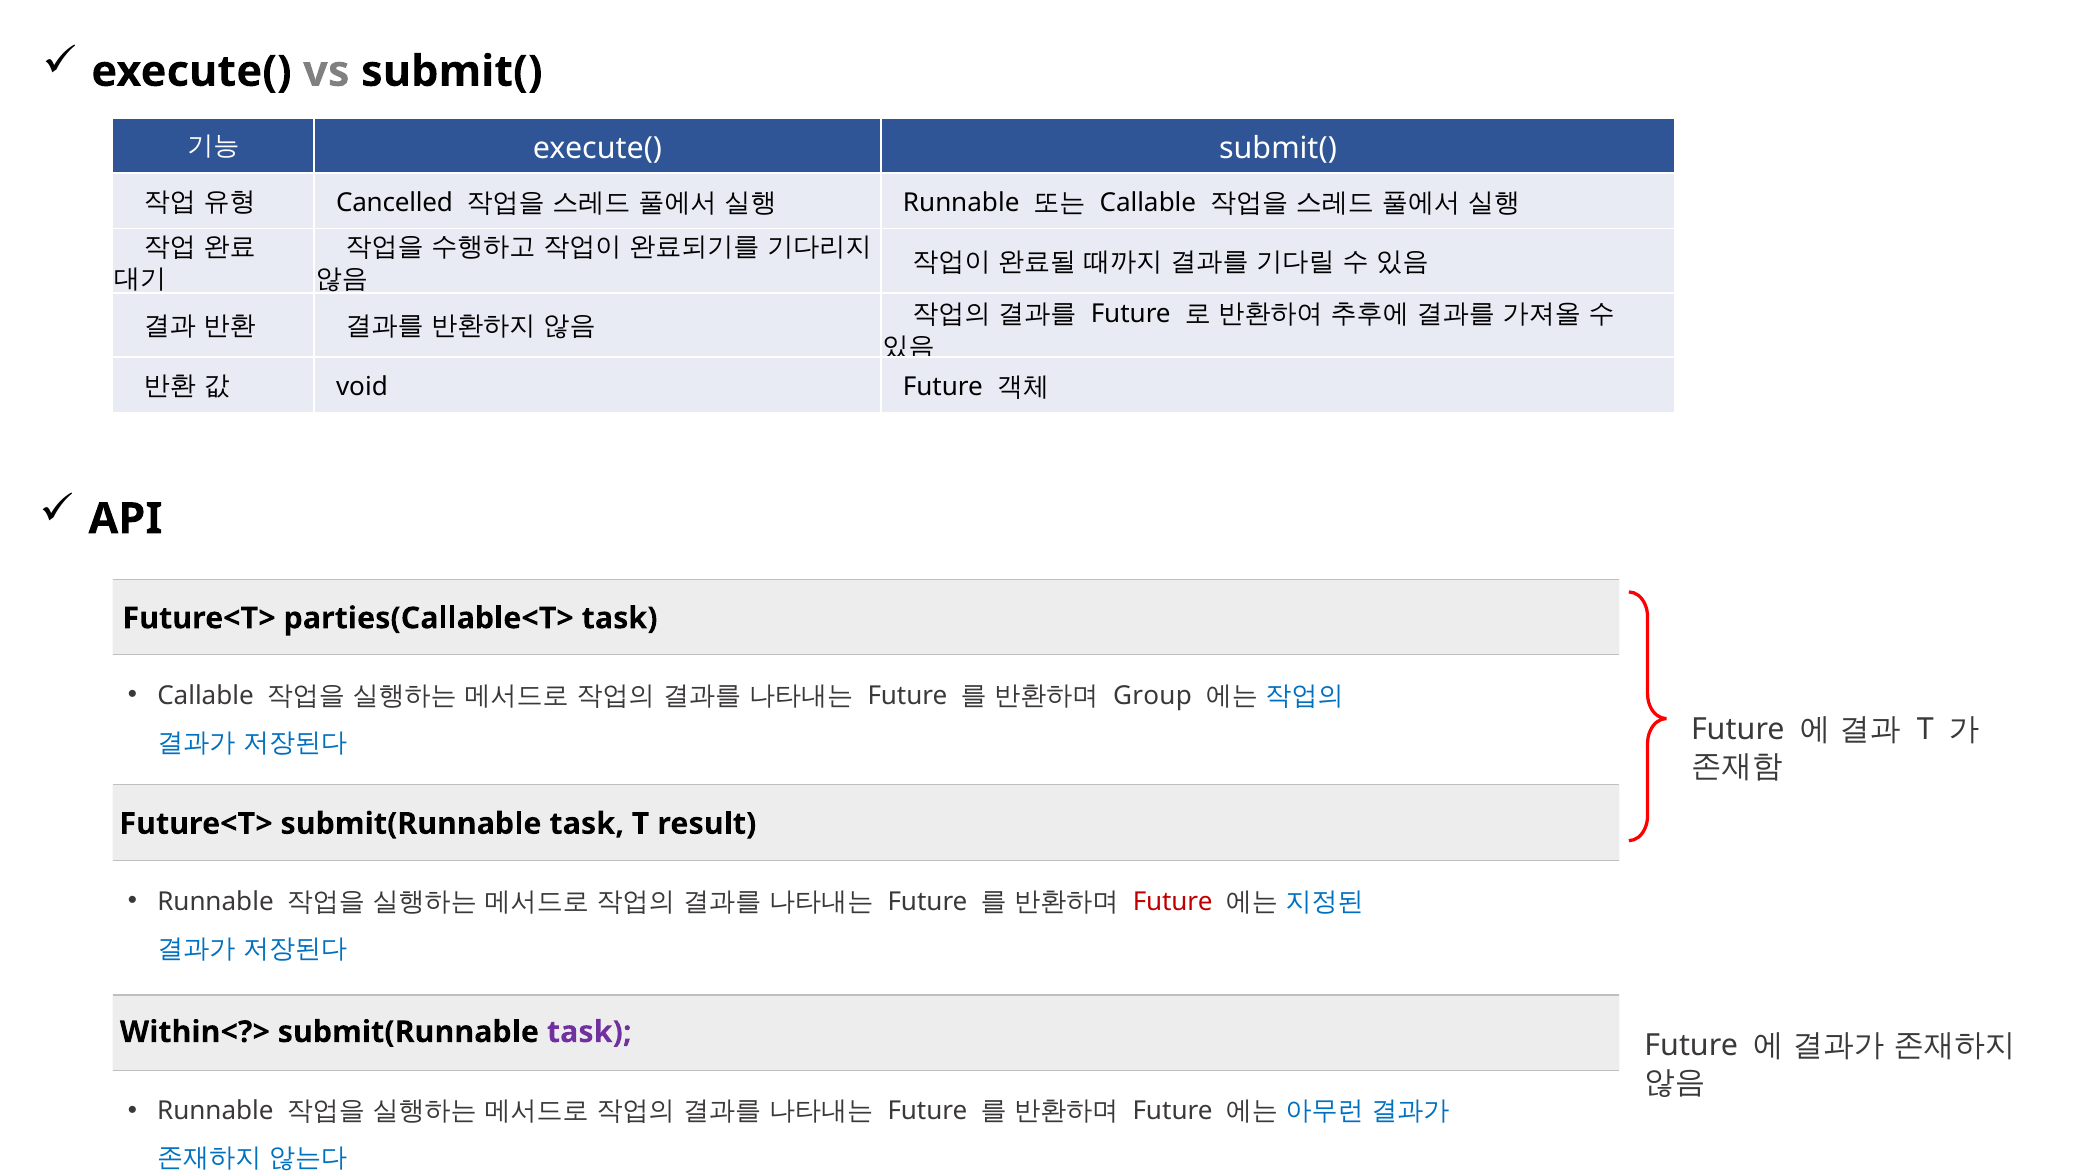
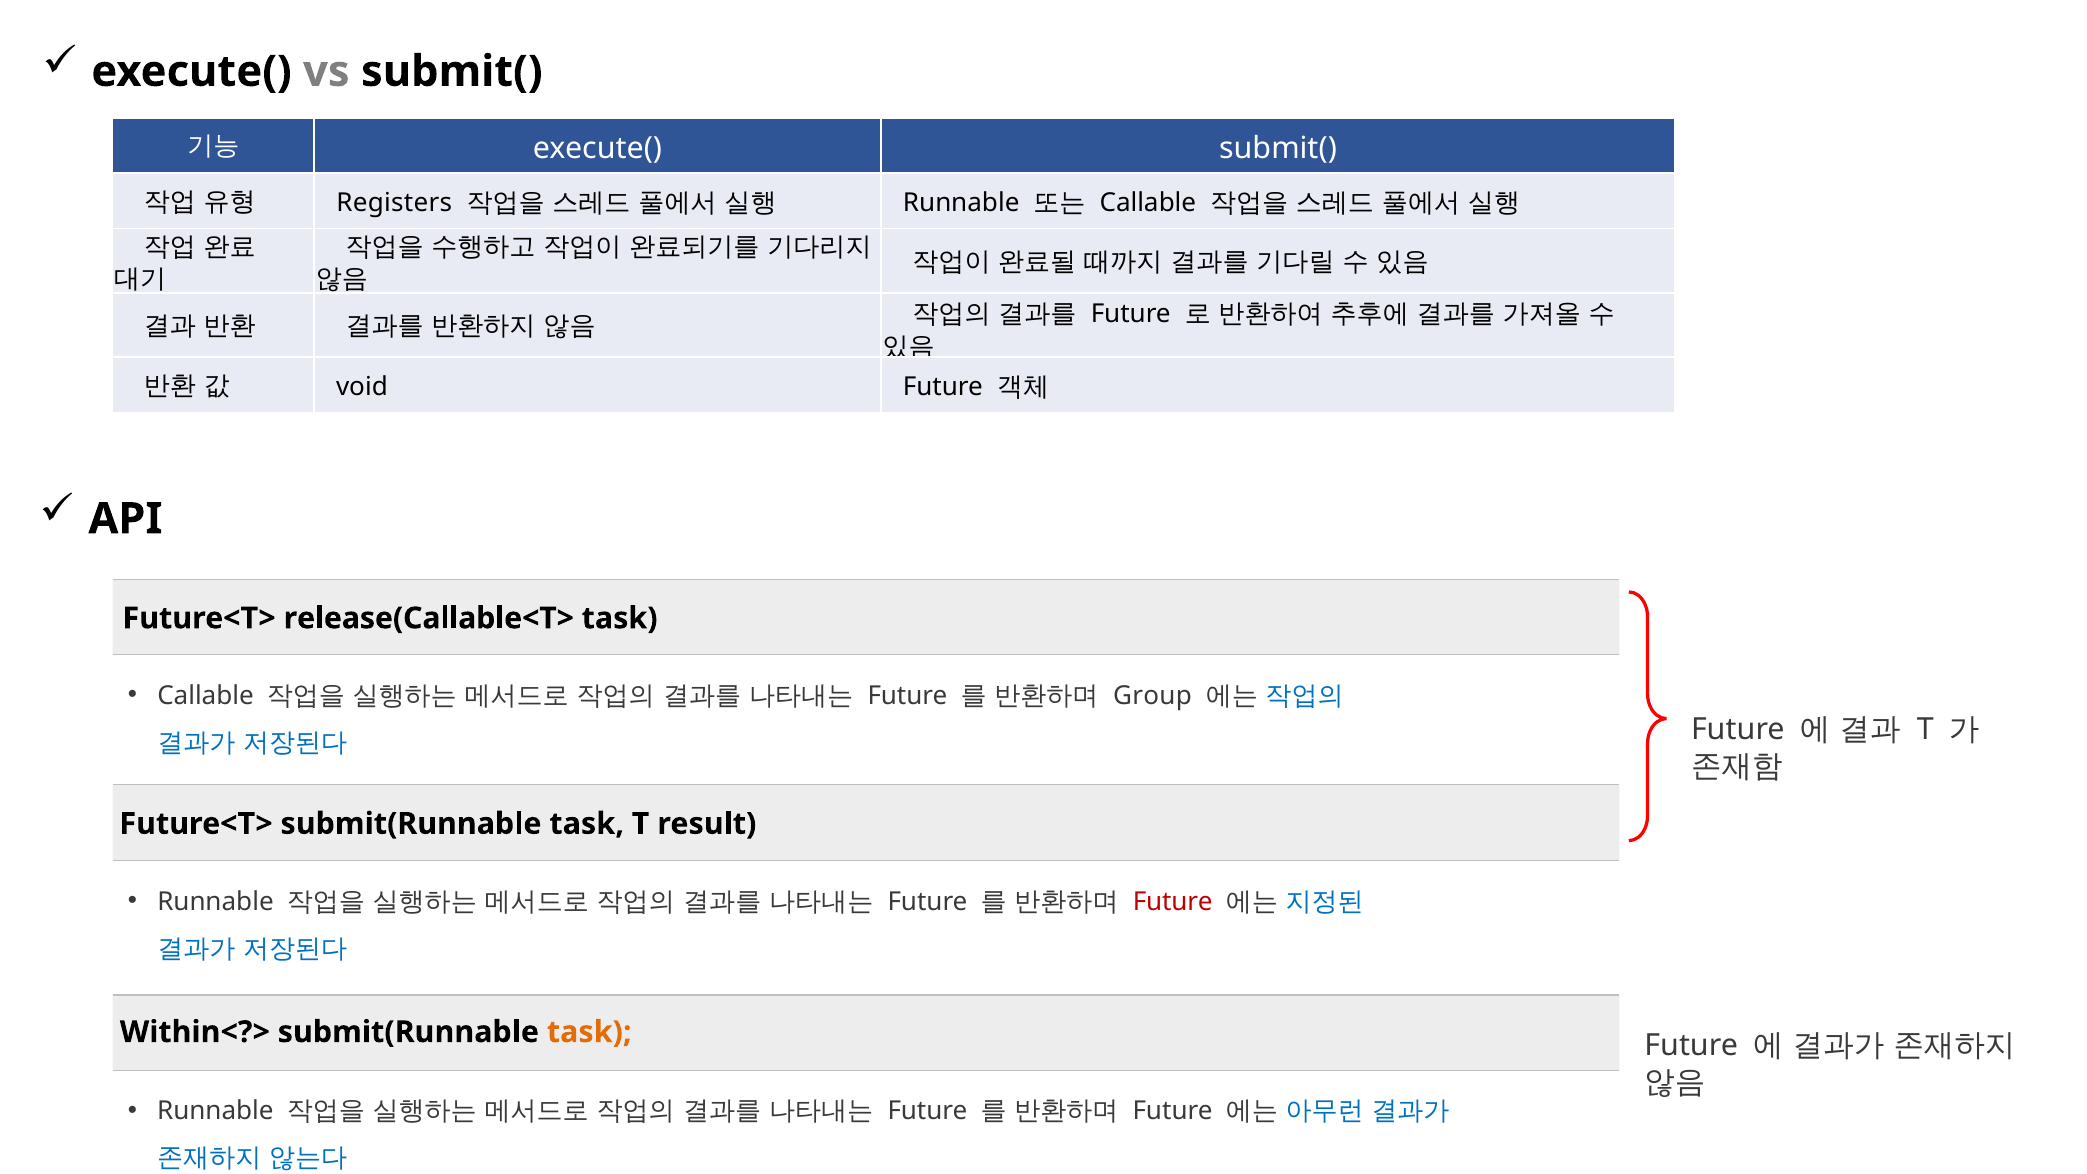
Cancelled: Cancelled -> Registers (394, 203)
parties(Callable<T>: parties(Callable<T> -> release(Callable<T> (429, 618)
task colour: purple -> orange (589, 1032)
